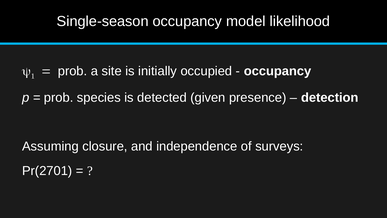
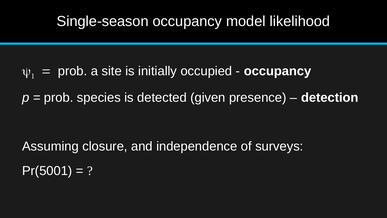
Pr(2701: Pr(2701 -> Pr(5001 (47, 171)
